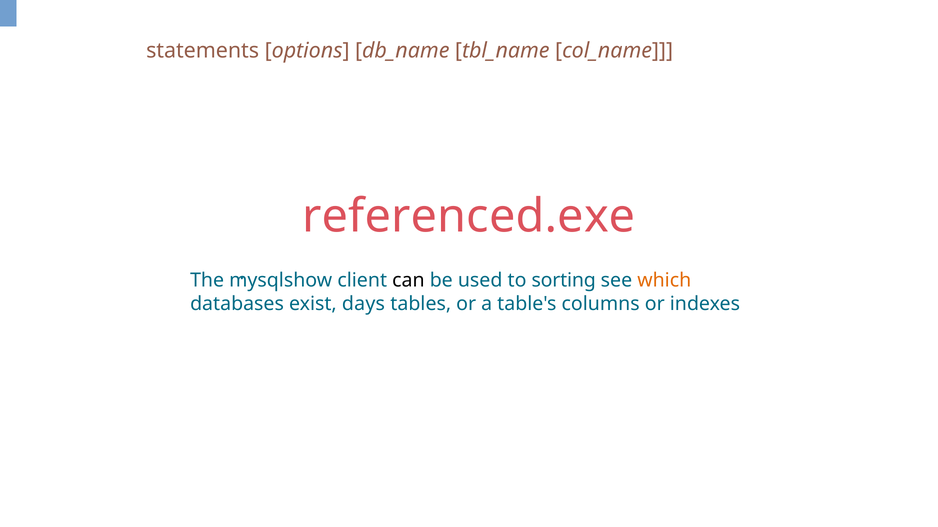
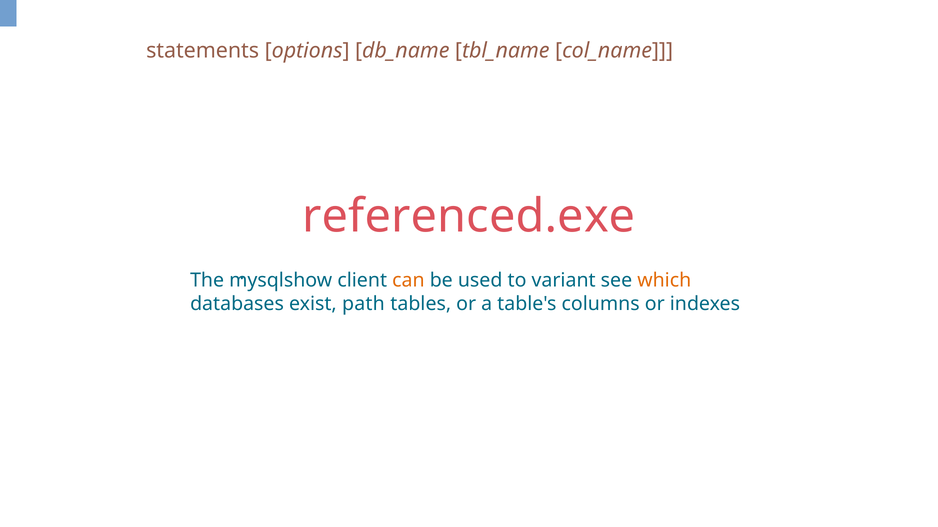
can colour: black -> orange (408, 281)
sorting: sorting -> variant (564, 281)
days: days -> path (363, 304)
